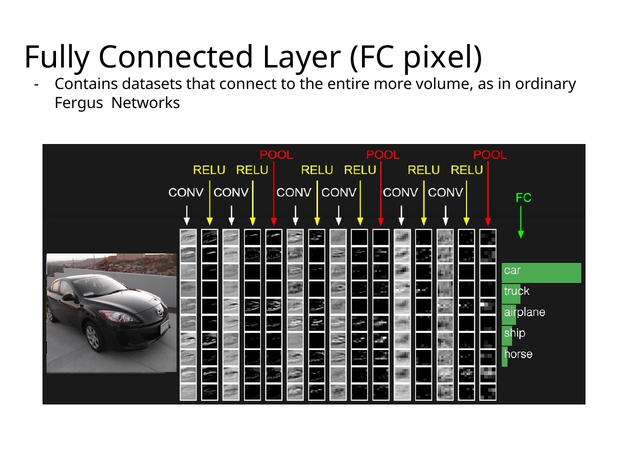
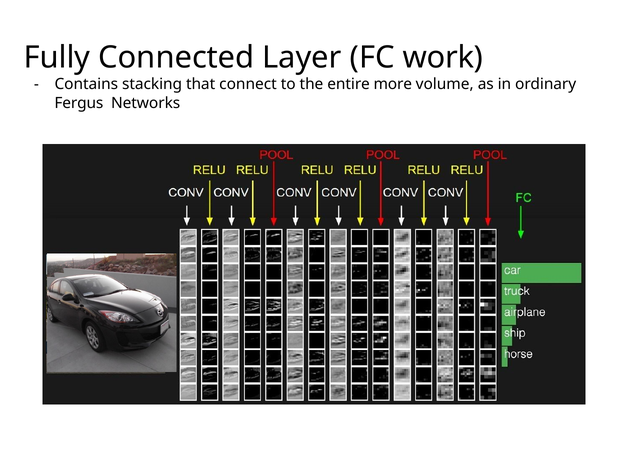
pixel: pixel -> work (443, 57)
datasets: datasets -> stacking (152, 84)
